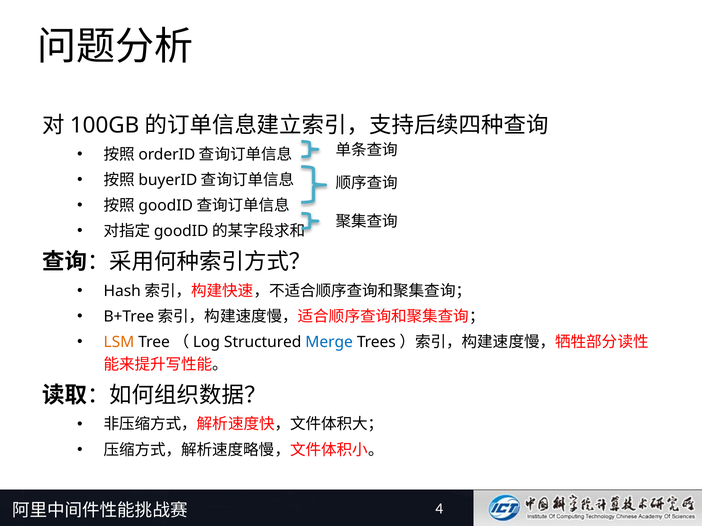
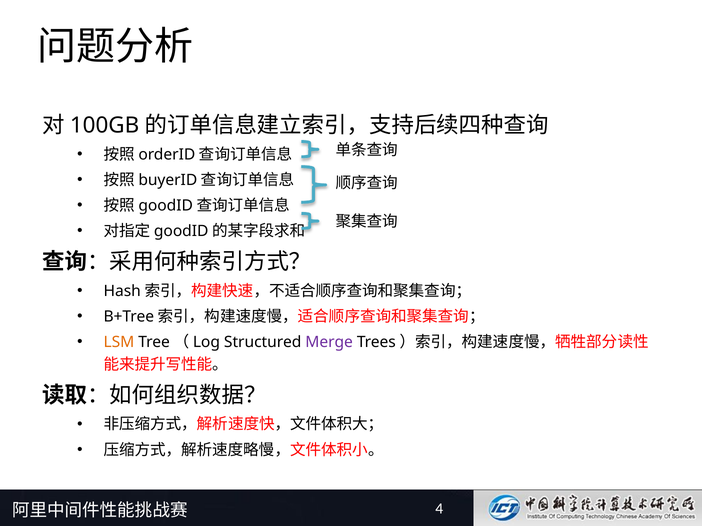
Merge colour: blue -> purple (329, 342)
